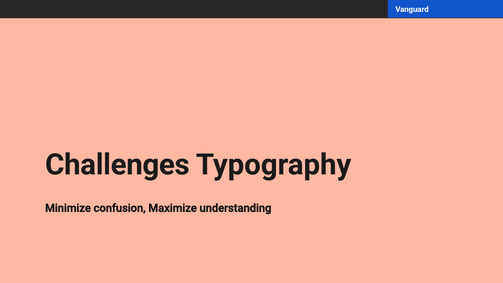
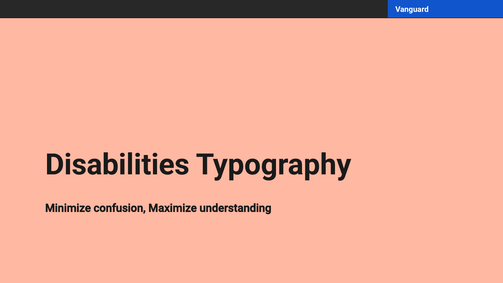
Challenges: Challenges -> Disabilities (117, 165)
